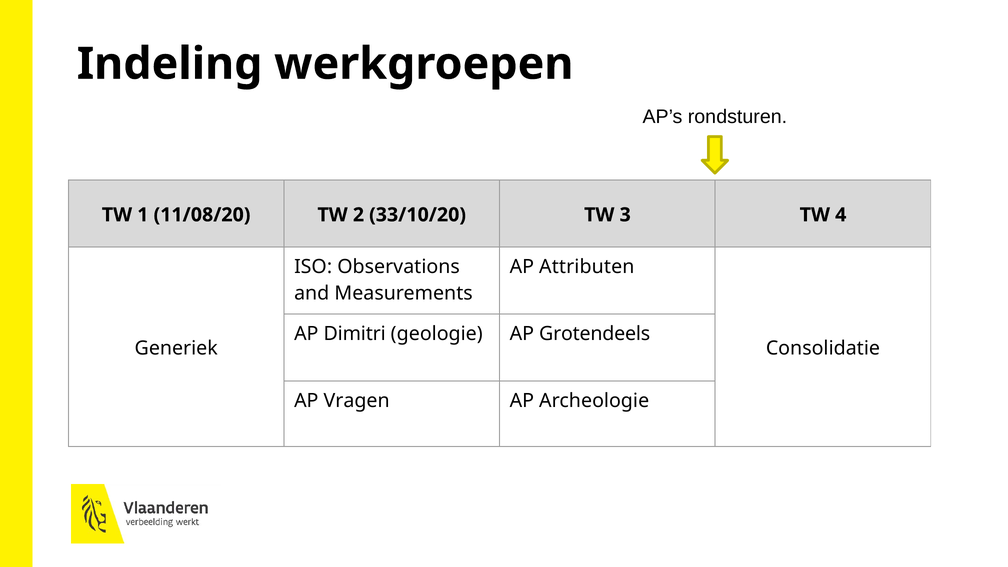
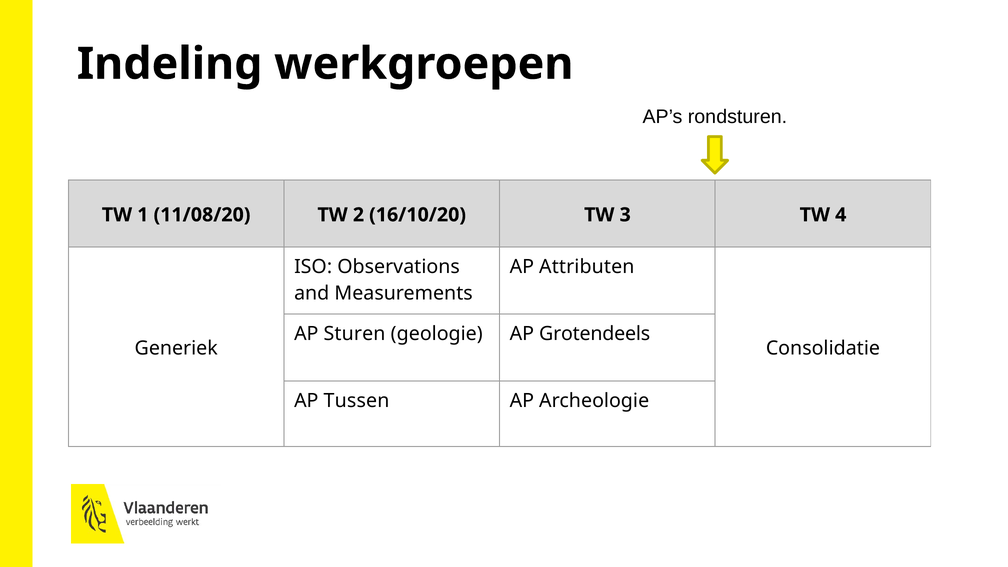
33/10/20: 33/10/20 -> 16/10/20 (418, 215)
Dimitri: Dimitri -> Sturen (354, 334)
Vragen: Vragen -> Tussen (357, 401)
